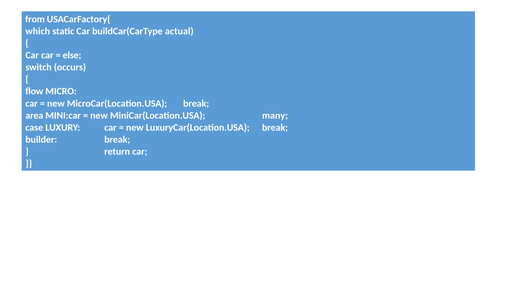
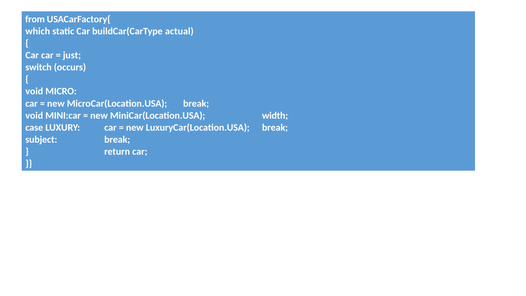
else: else -> just (72, 55)
flow: flow -> void (34, 91)
area: area -> void (34, 115)
many: many -> width (275, 115)
builder: builder -> subject (41, 140)
